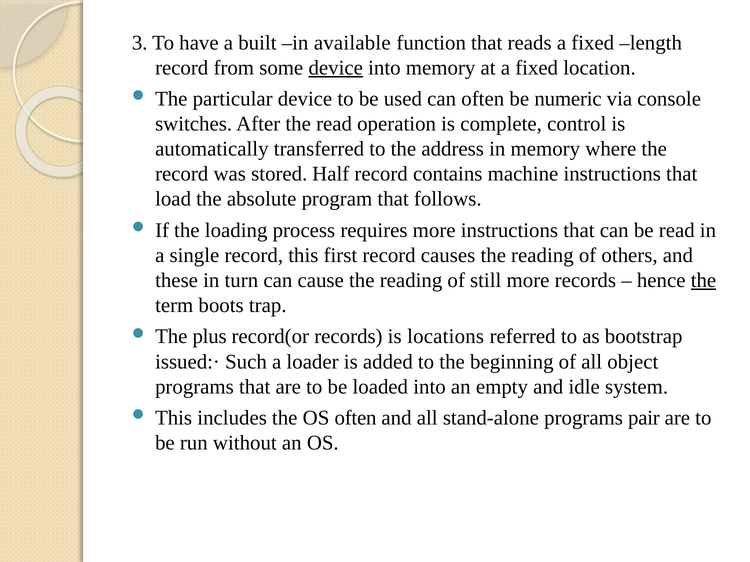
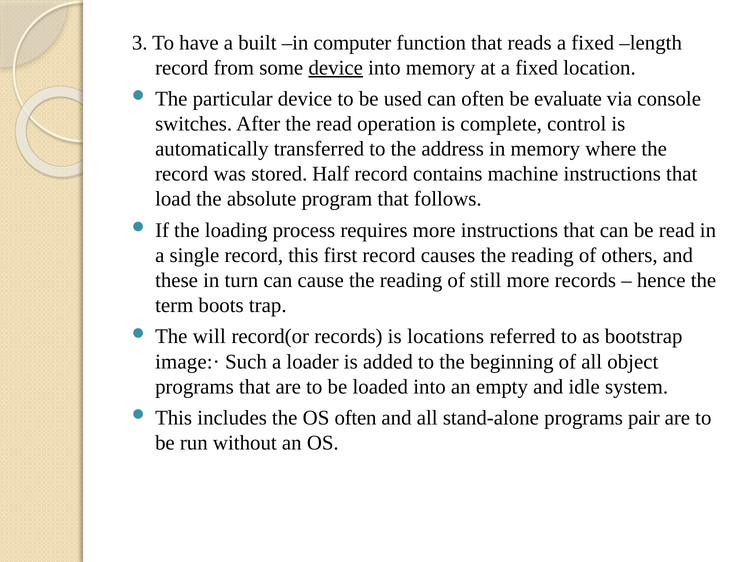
available: available -> computer (352, 43)
numeric: numeric -> evaluate (568, 99)
the underline: present -> none (704, 281)
plus: plus -> will (209, 337)
issued:·: issued:· -> image:· (187, 362)
